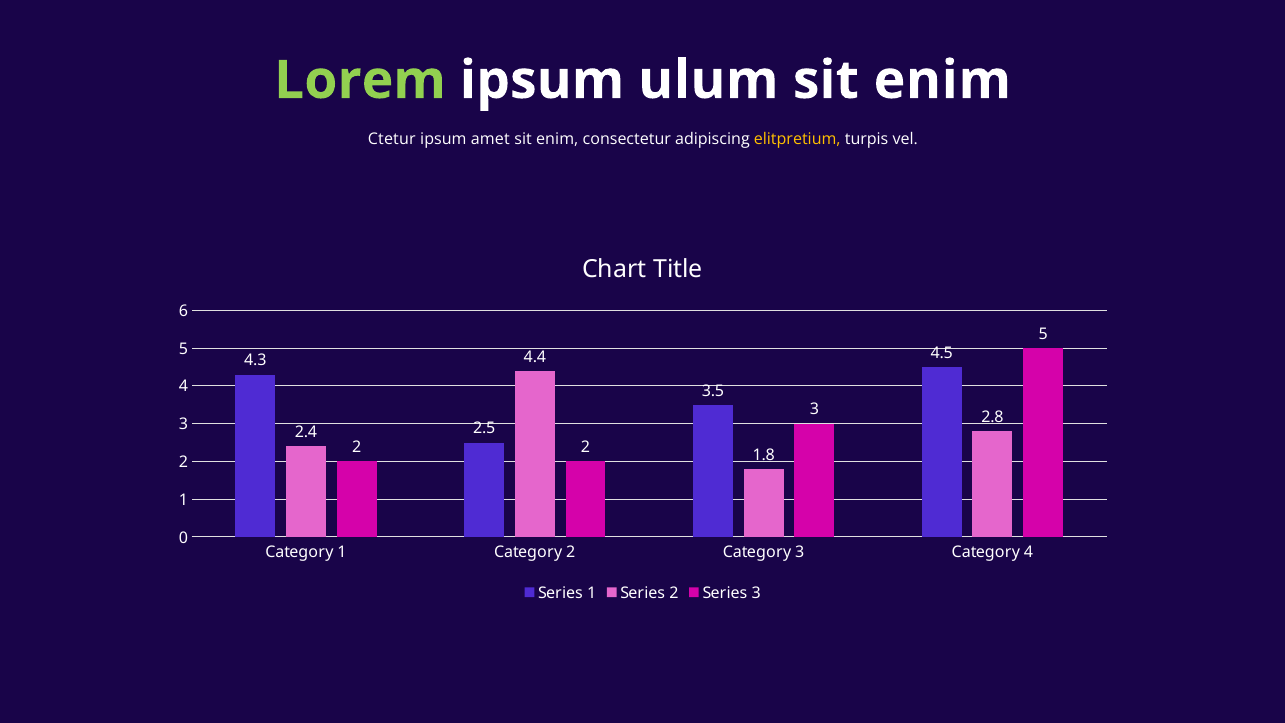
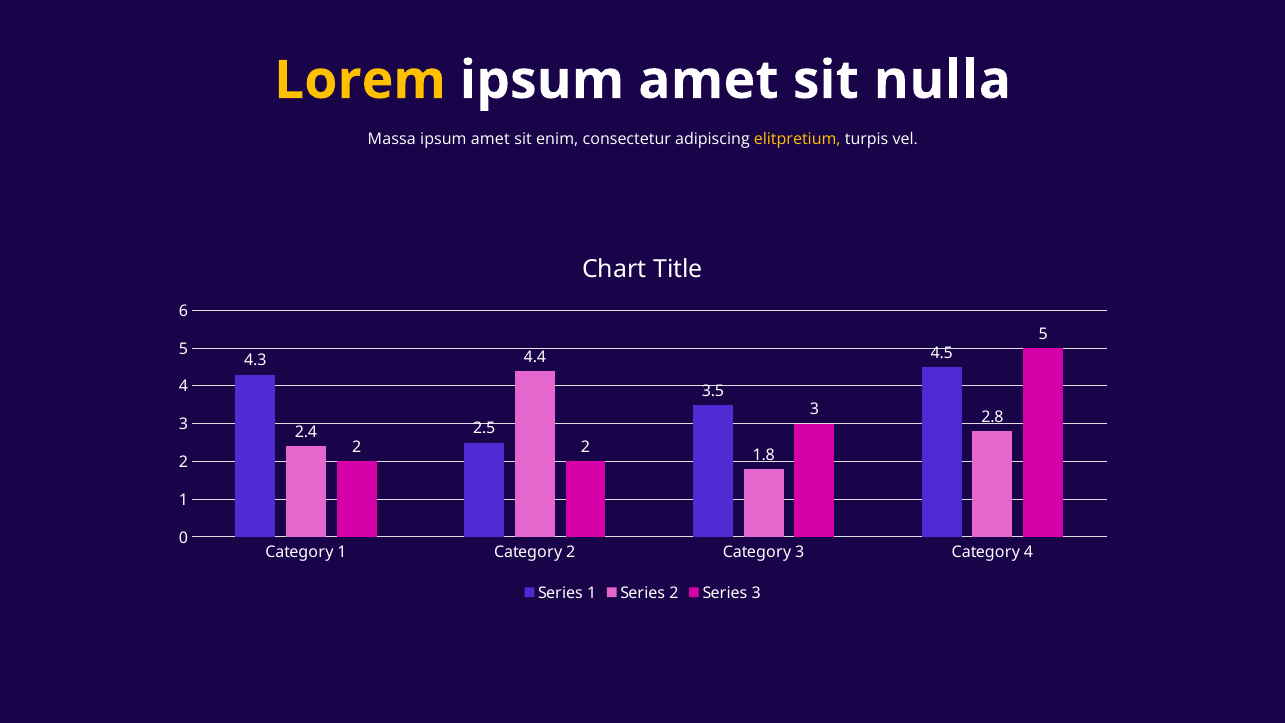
Lorem colour: light green -> yellow (360, 80)
ulum: ulum -> amet (708, 80)
enim: enim -> nulla (942, 80)
Ctetur: Ctetur -> Massa (392, 139)
